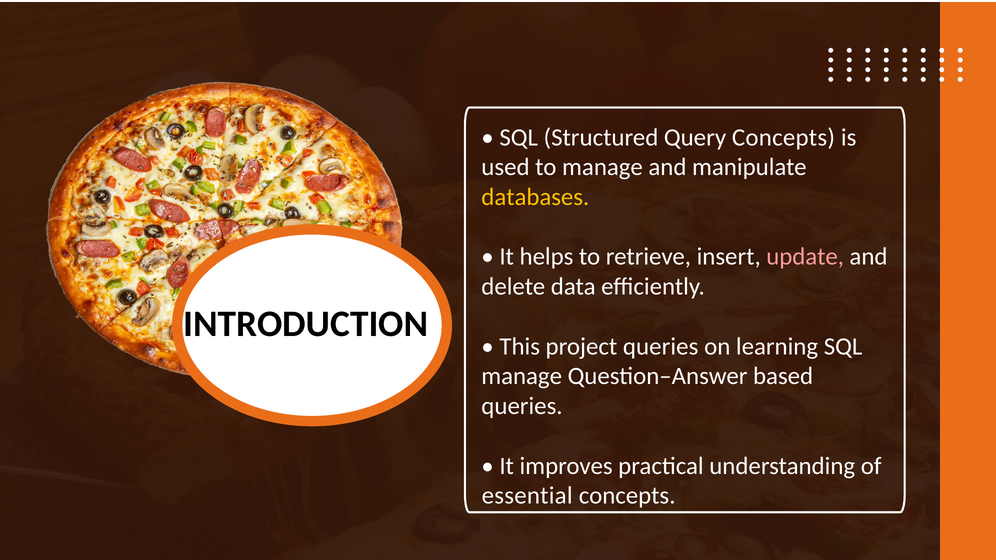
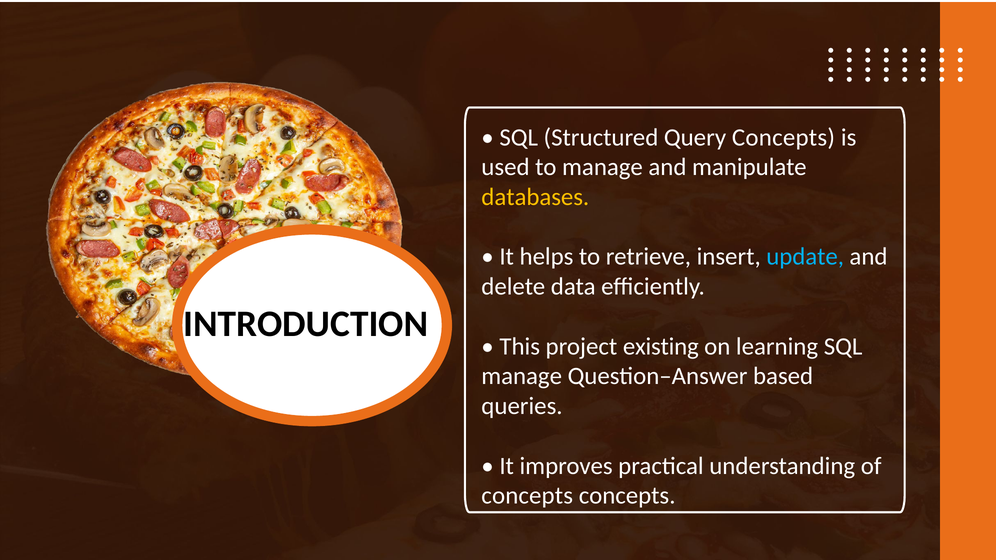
update colour: pink -> light blue (805, 257)
project queries: queries -> existing (661, 347)
essential: essential -> concepts (527, 496)
